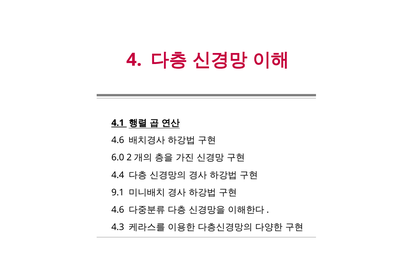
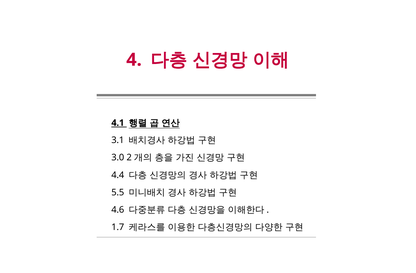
4.6: 4.6 -> 3.1 (118, 140)
6.0: 6.0 -> 3.0 (118, 158)
9.1: 9.1 -> 5.5 (118, 193)
4.3: 4.3 -> 1.7 (118, 227)
